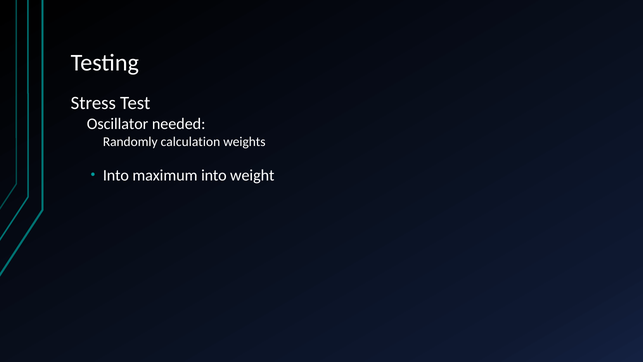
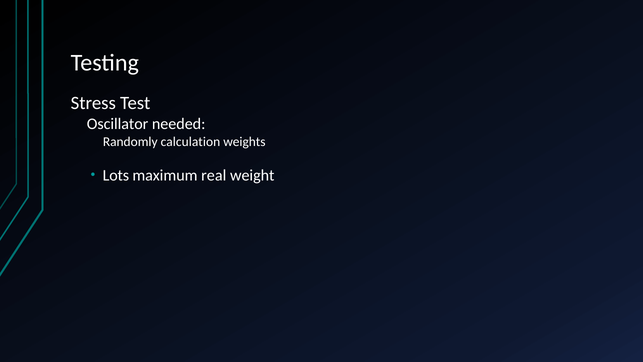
Into: Into -> Lots (116, 175)
maximum into: into -> real (214, 175)
